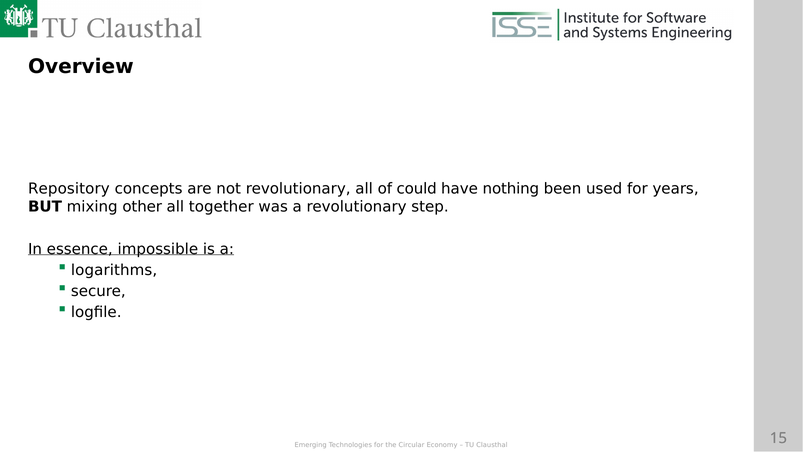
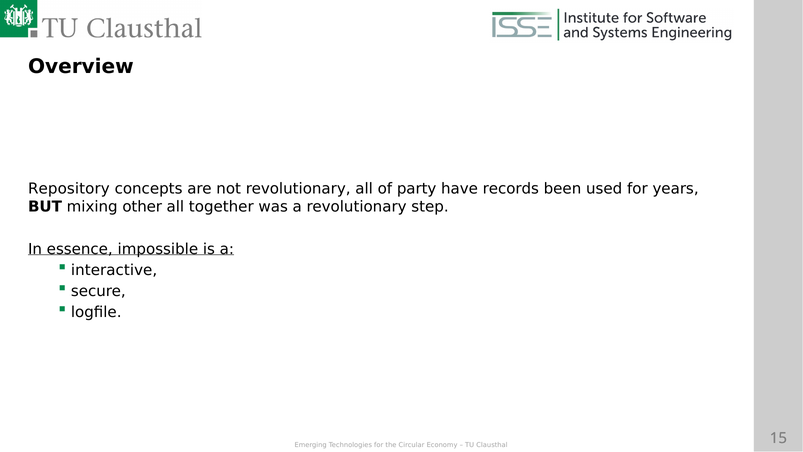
could: could -> party (417, 189)
nothing: nothing -> records (511, 189)
logarithms: logarithms -> interactive (114, 270)
